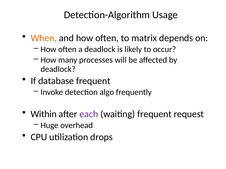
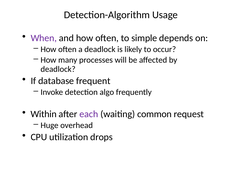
When colour: orange -> purple (44, 38)
matrix: matrix -> simple (144, 38)
waiting frequent: frequent -> common (154, 114)
